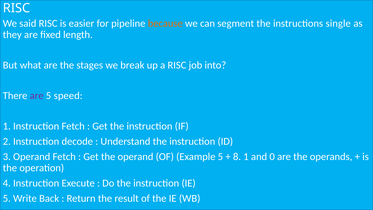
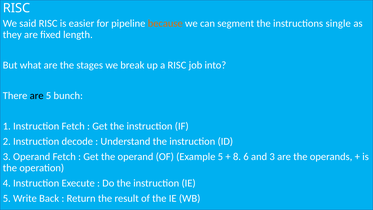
are colour: purple -> black (37, 96)
speed: speed -> bunch (68, 96)
8 1: 1 -> 6 (246, 156)
and 0: 0 -> 3 (272, 156)
